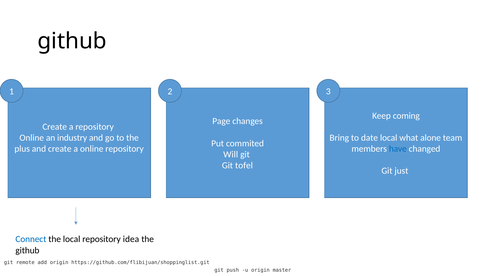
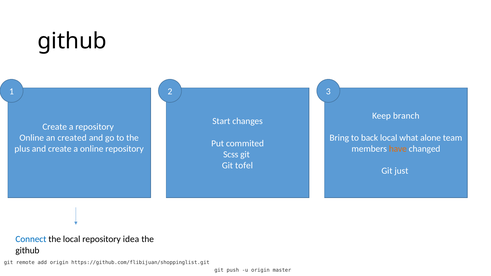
coming: coming -> branch (406, 116)
Page: Page -> Start (221, 121)
industry: industry -> created (72, 138)
date: date -> back (370, 138)
have colour: blue -> orange (398, 149)
Will: Will -> Scss (231, 154)
